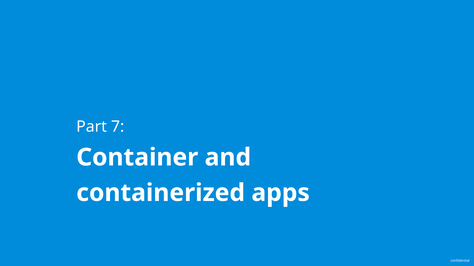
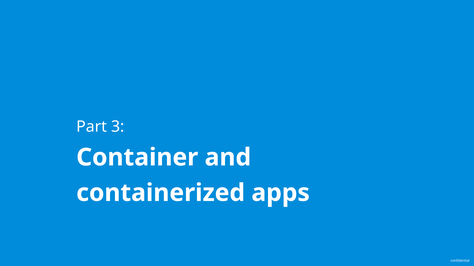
7: 7 -> 3 (118, 127)
